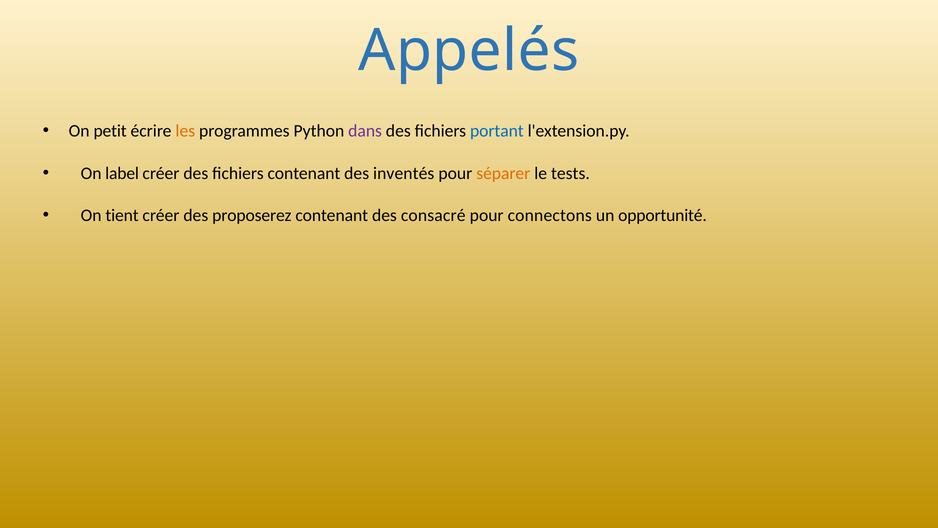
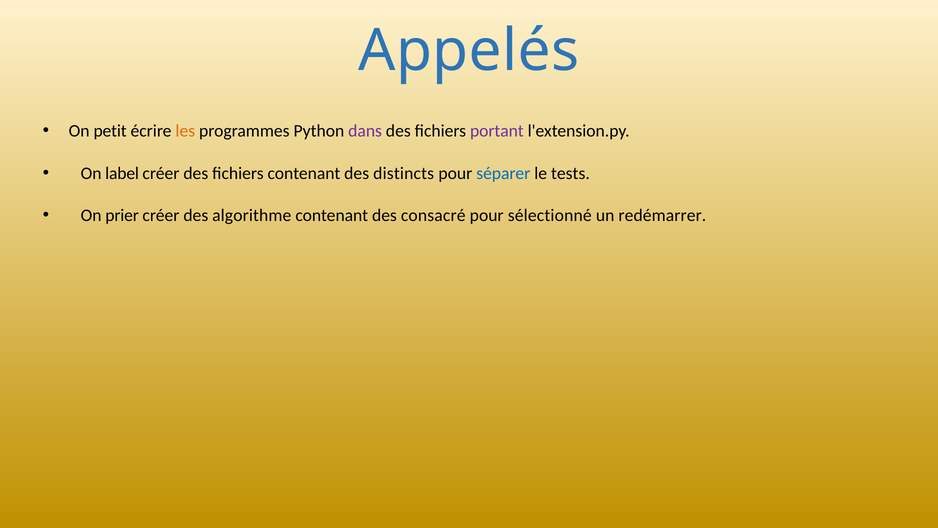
portant colour: blue -> purple (497, 131)
inventés: inventés -> distincts (404, 173)
séparer colour: orange -> blue (503, 173)
tient: tient -> prier (122, 215)
proposerez: proposerez -> algorithme (252, 215)
connectons: connectons -> sélectionné (550, 215)
opportunité: opportunité -> redémarrer (662, 215)
